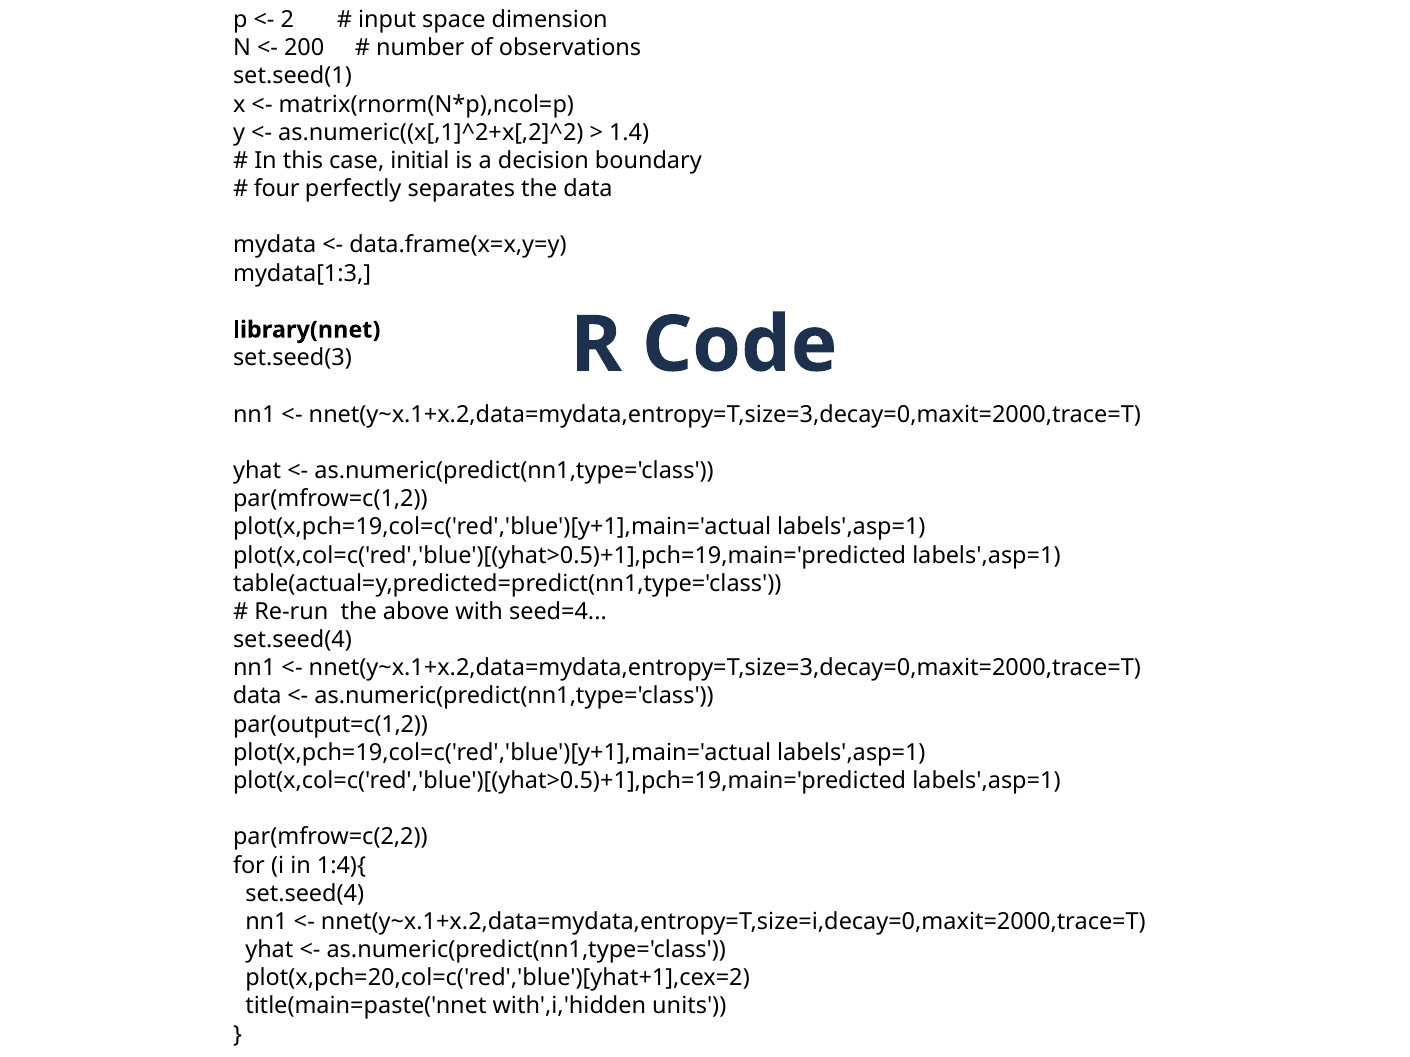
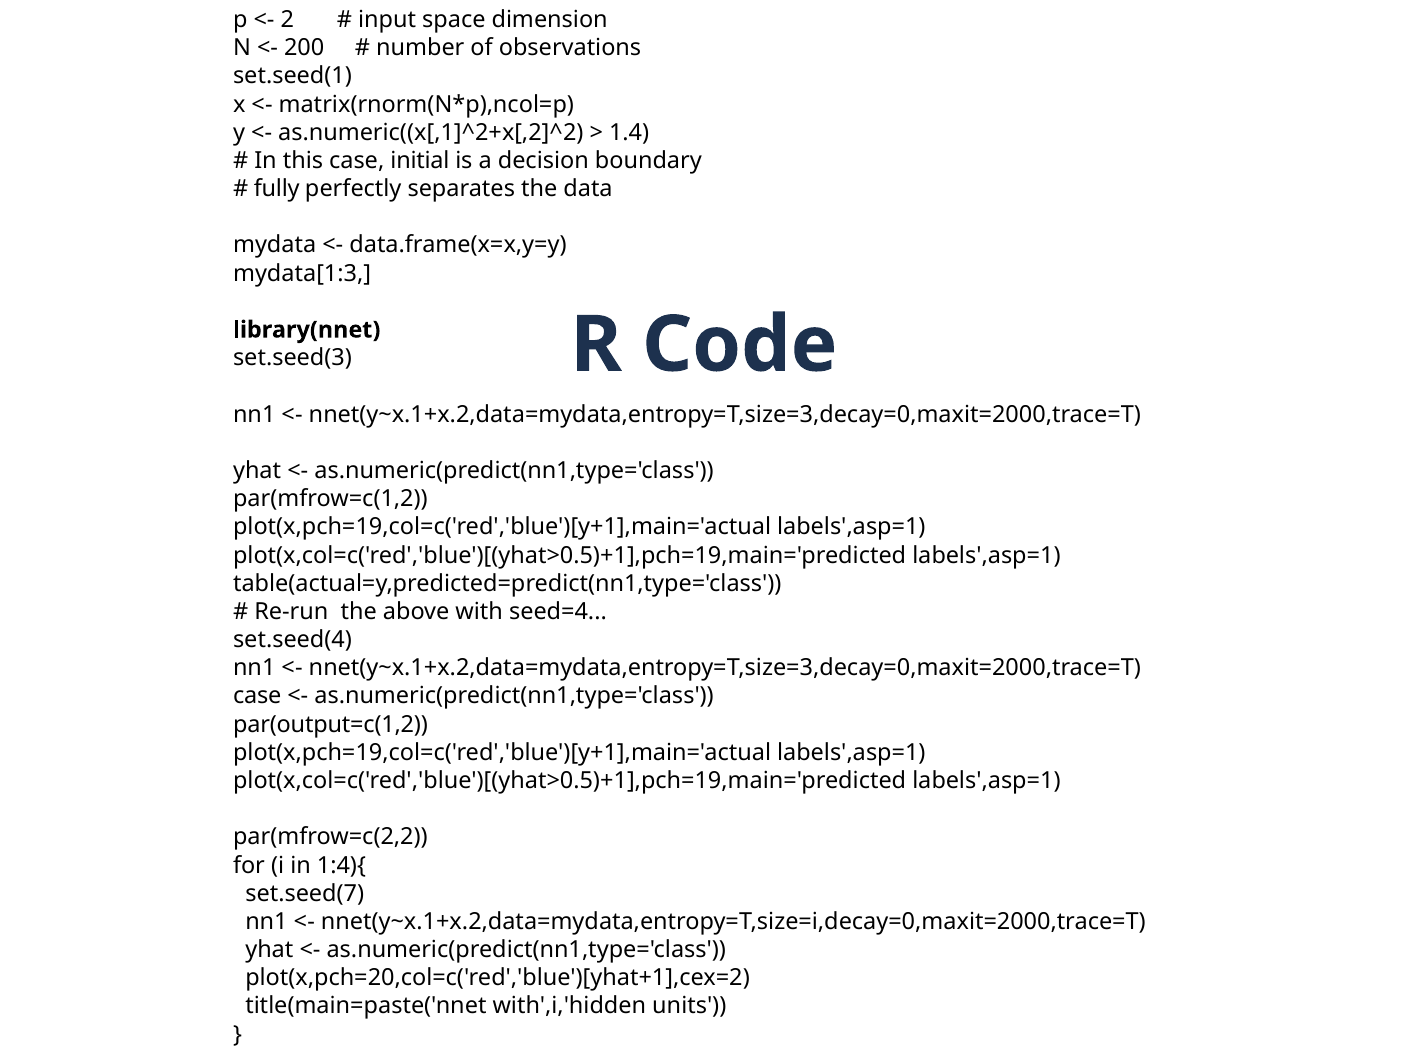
four: four -> fully (277, 189)
data: data -> case (257, 697)
set.seed(4: set.seed(4 -> set.seed(7 (305, 894)
